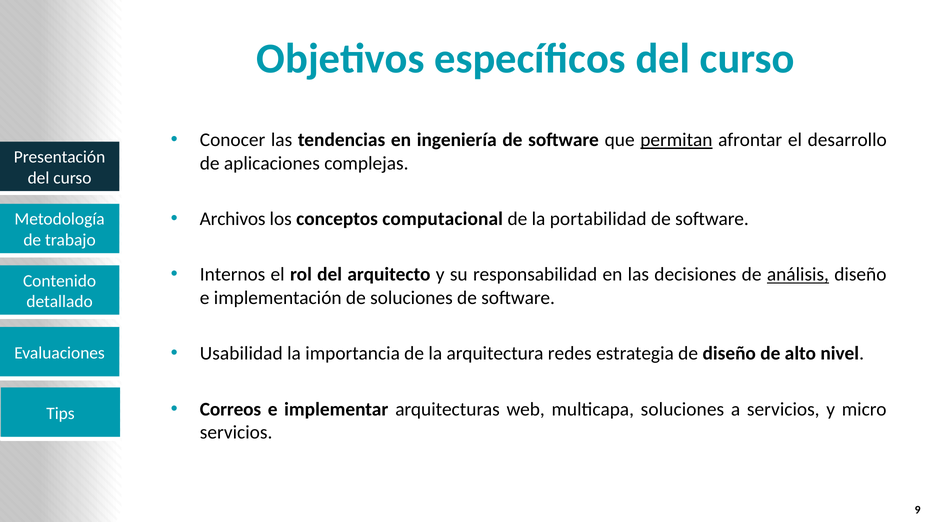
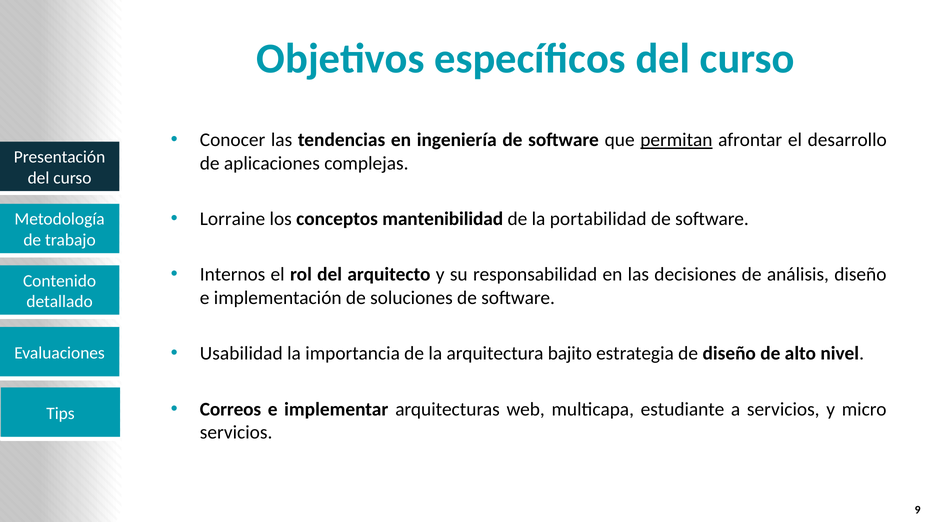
Archivos: Archivos -> Lorraine (233, 219)
computacional: computacional -> mantenibilidad (443, 219)
análisis underline: present -> none (798, 275)
redes: redes -> bajito (570, 354)
multicapa soluciones: soluciones -> estudiante (683, 409)
